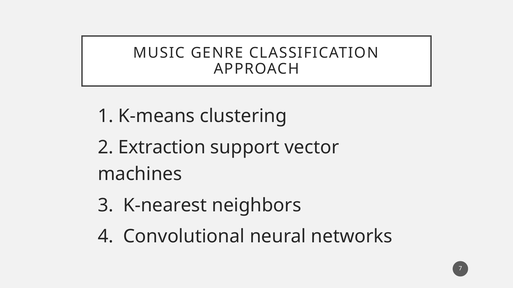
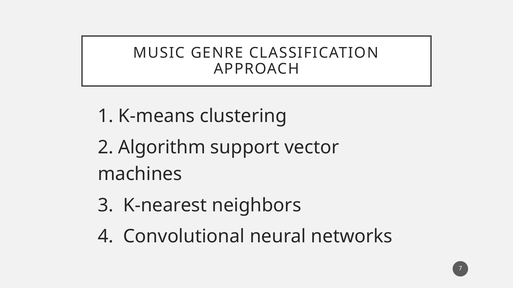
Extraction: Extraction -> Algorithm (162, 148)
